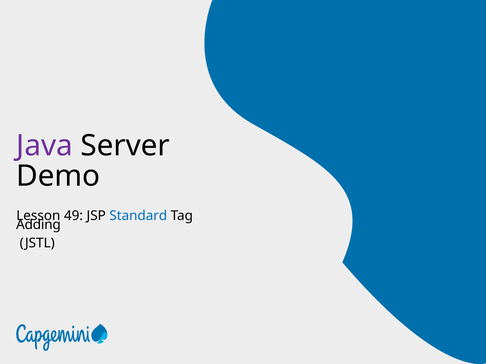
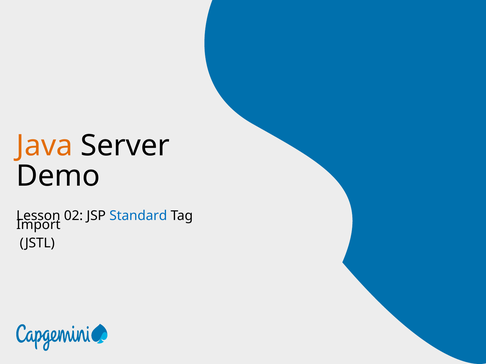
Java colour: purple -> orange (45, 146)
49: 49 -> 02 (73, 216)
Adding: Adding -> Import (38, 225)
